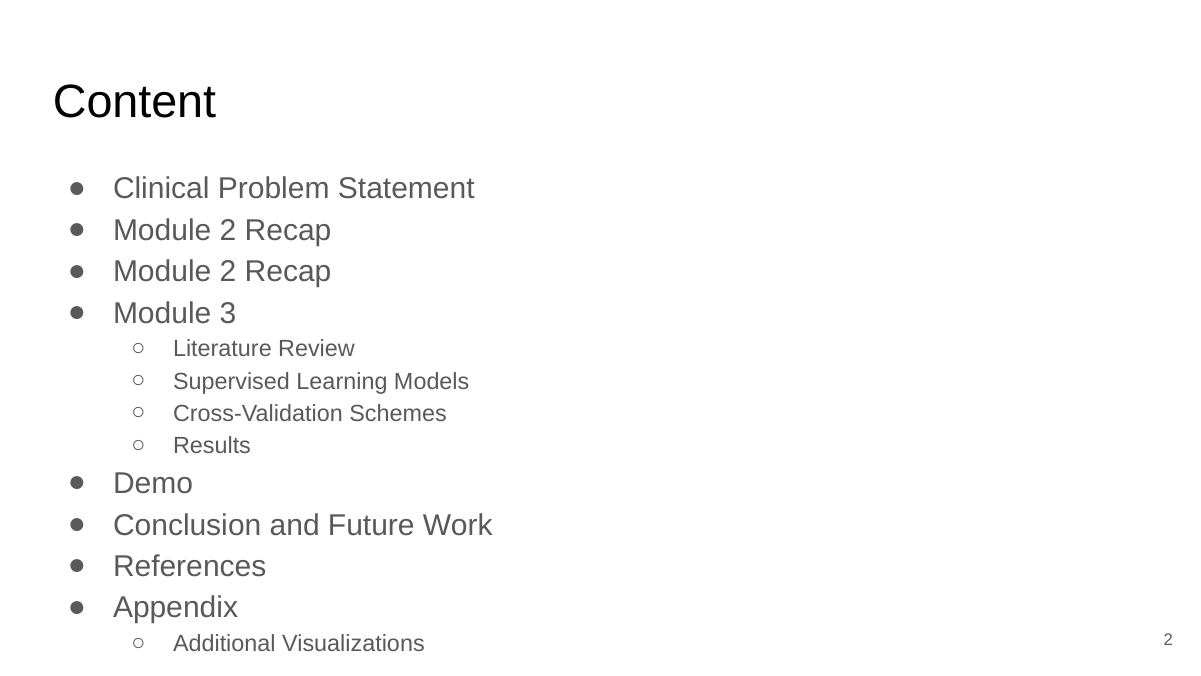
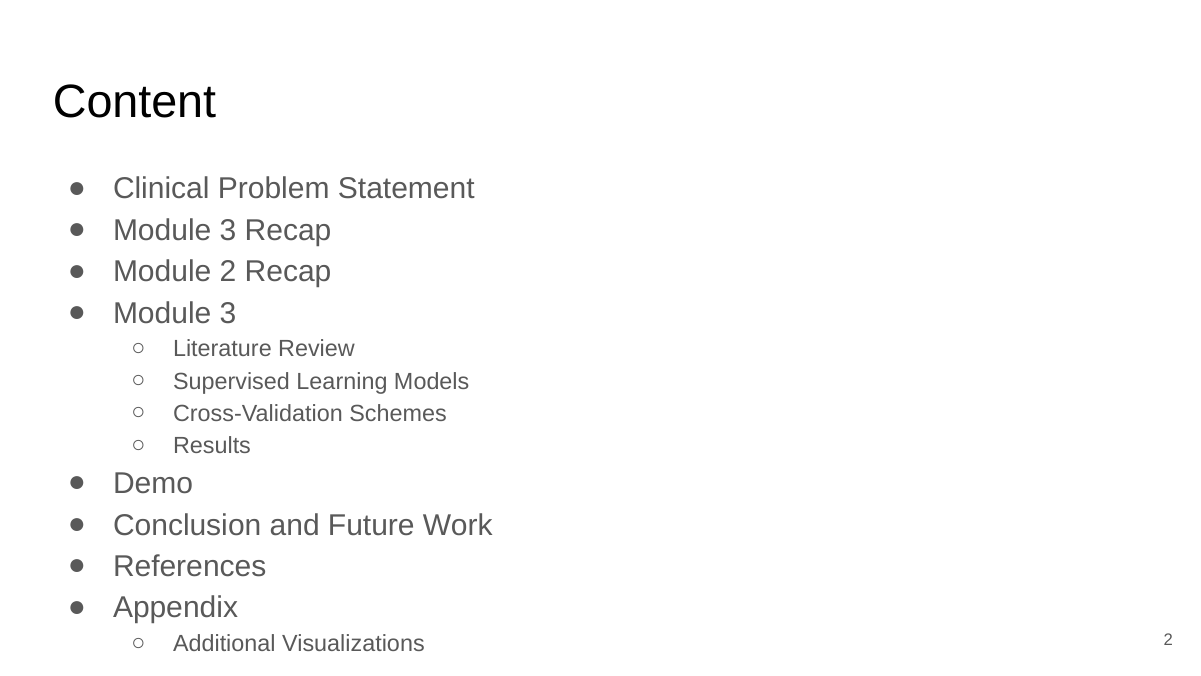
2: 2 -> 3 (228, 230)
